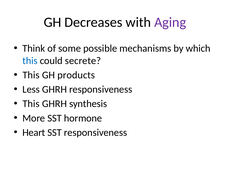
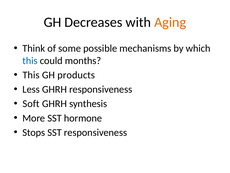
Aging colour: purple -> orange (170, 22)
secrete: secrete -> months (83, 61)
This: This -> Soft (31, 103)
Heart: Heart -> Stops (34, 132)
